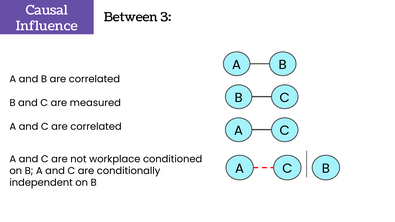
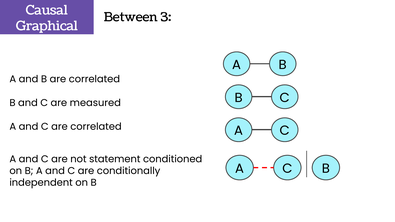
Influence: Influence -> Graphical (47, 26)
workplace: workplace -> statement (115, 159)
